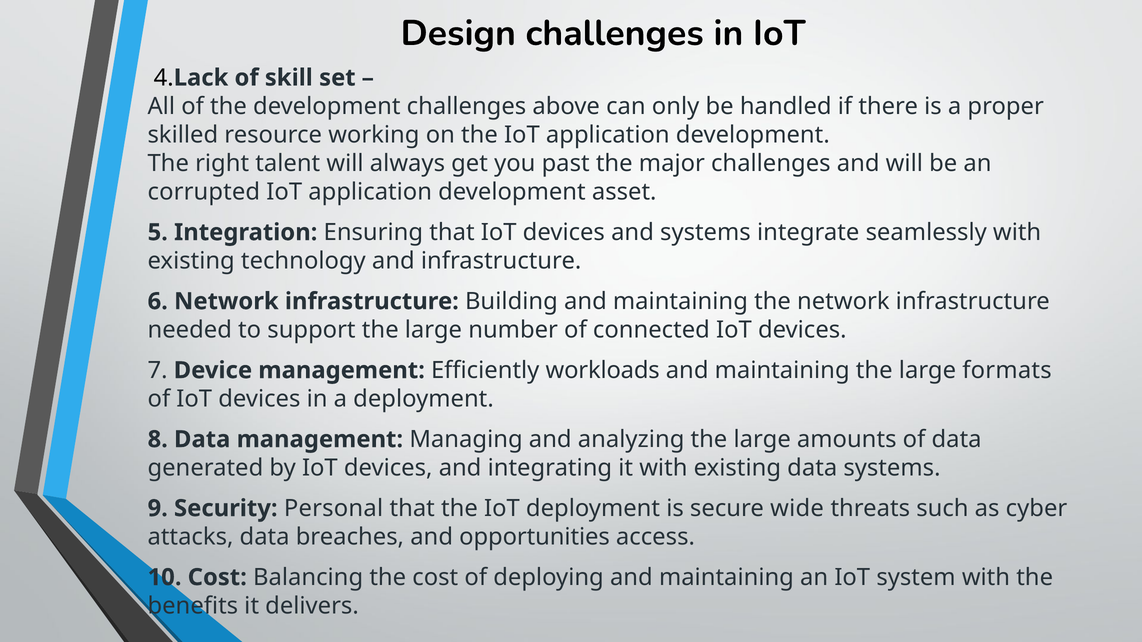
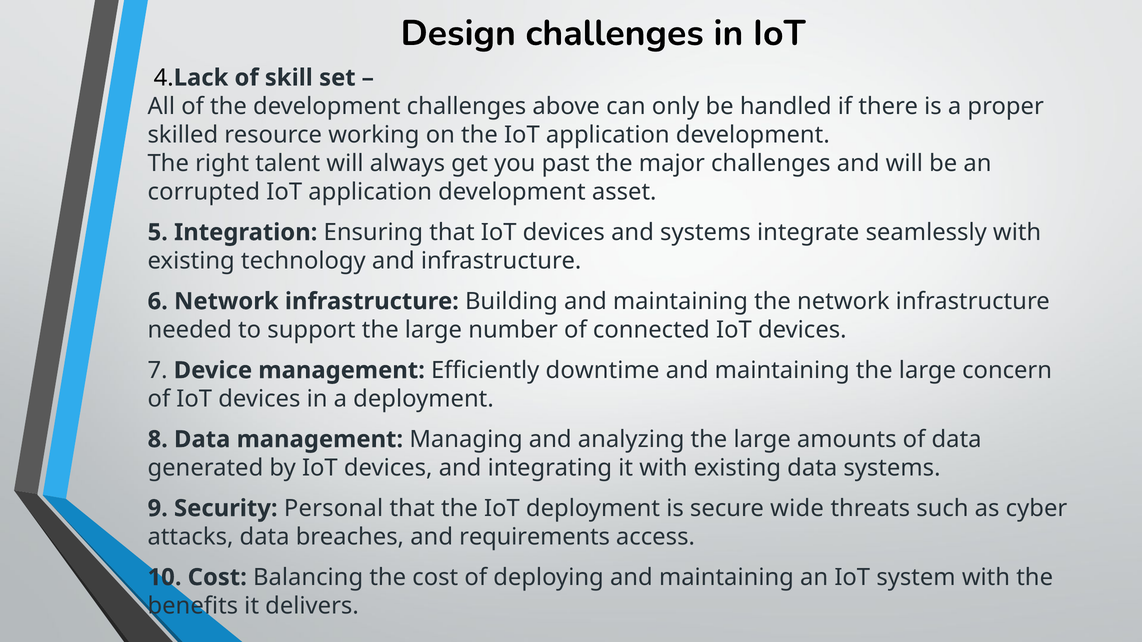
workloads: workloads -> downtime (603, 371)
formats: formats -> concern (1007, 371)
opportunities: opportunities -> requirements (535, 537)
